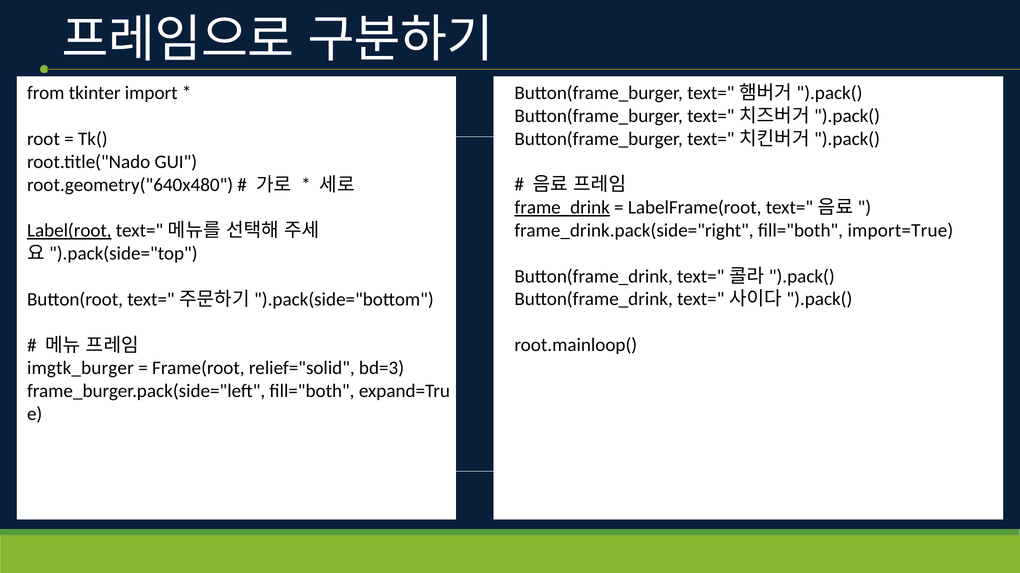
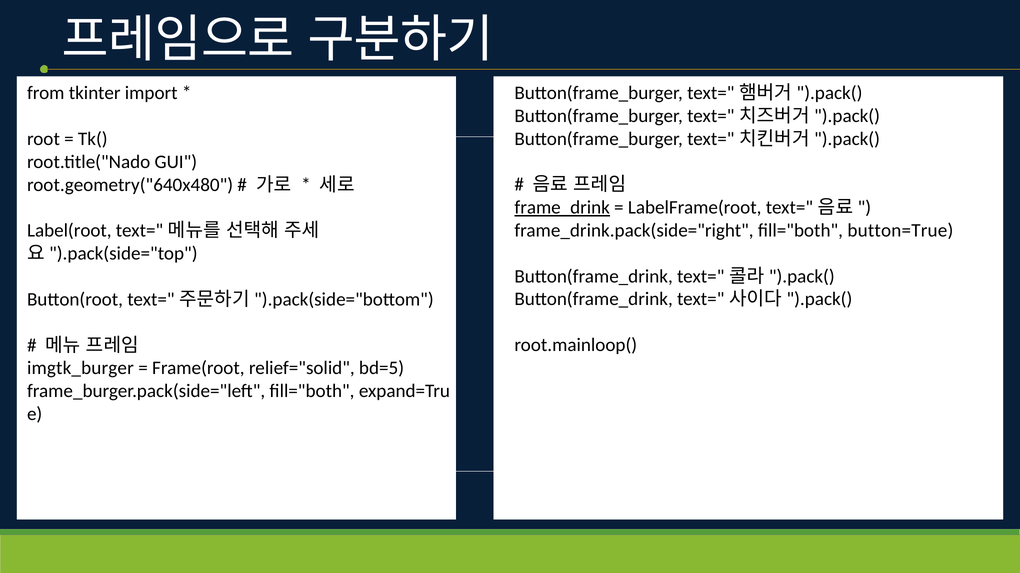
import=True: import=True -> button=True (900, 231)
Label(root underline: present -> none (69, 231)
bd=3: bd=3 -> bd=5 (382, 369)
